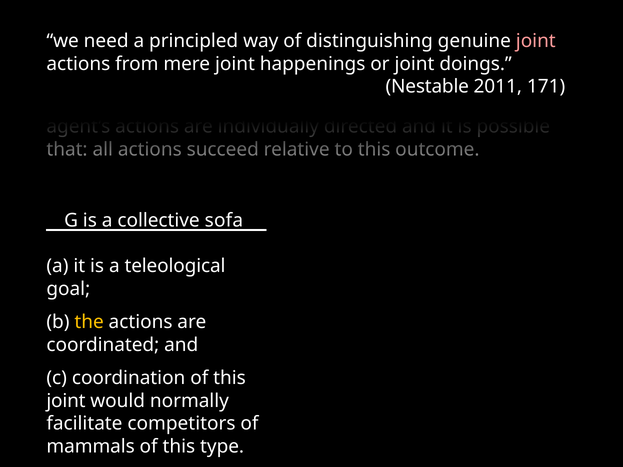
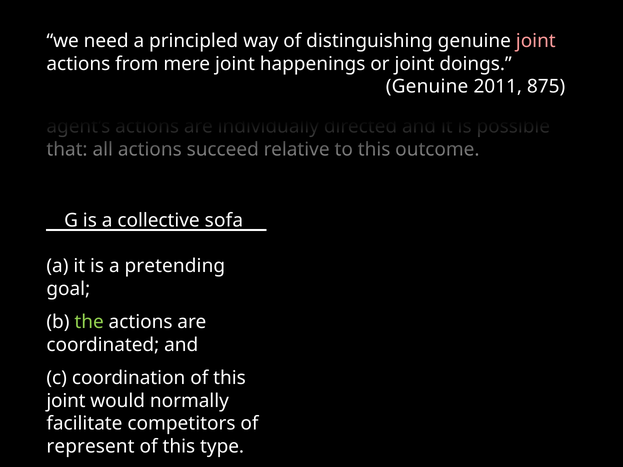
Nestable: Nestable -> Genuine (427, 87)
171: 171 -> 875 (546, 87)
teleological: teleological -> pretending (175, 266)
the colour: yellow -> light green (89, 322)
mammals: mammals -> represent (91, 447)
